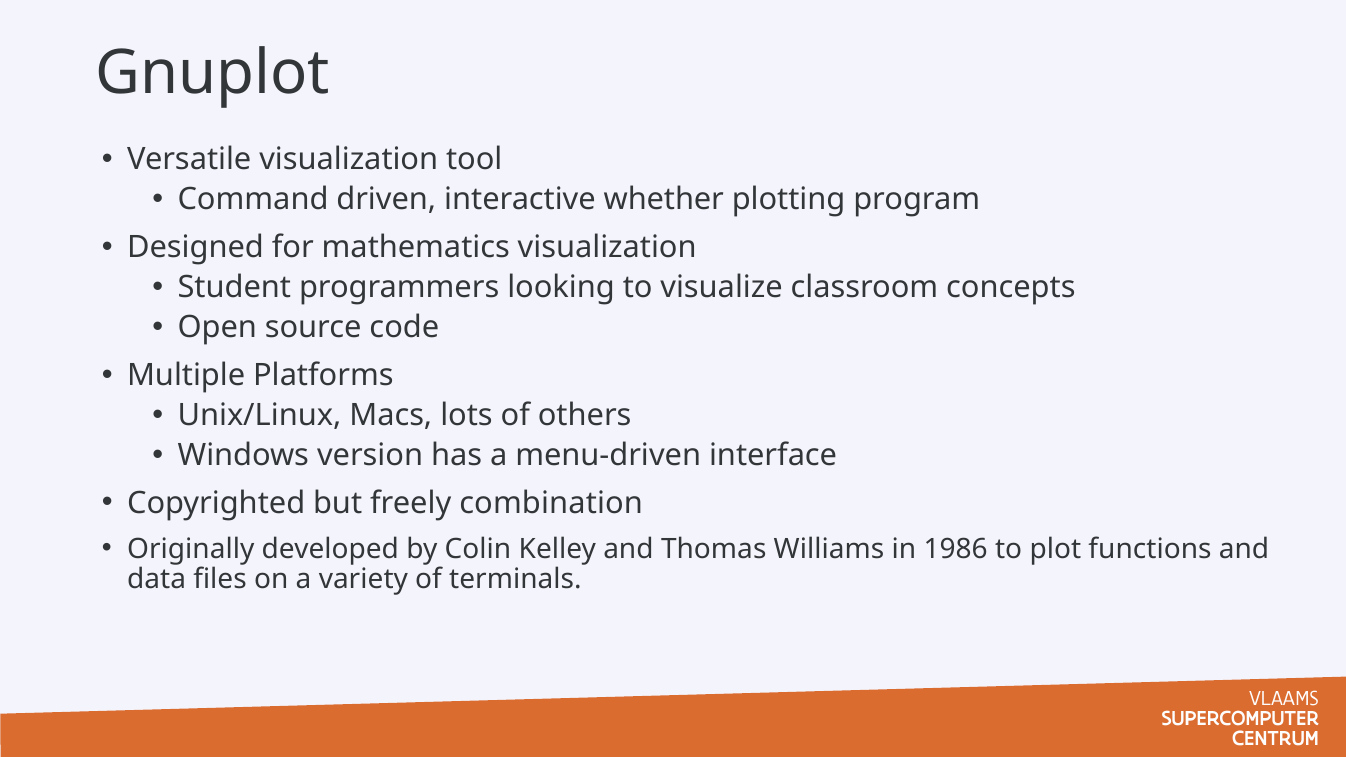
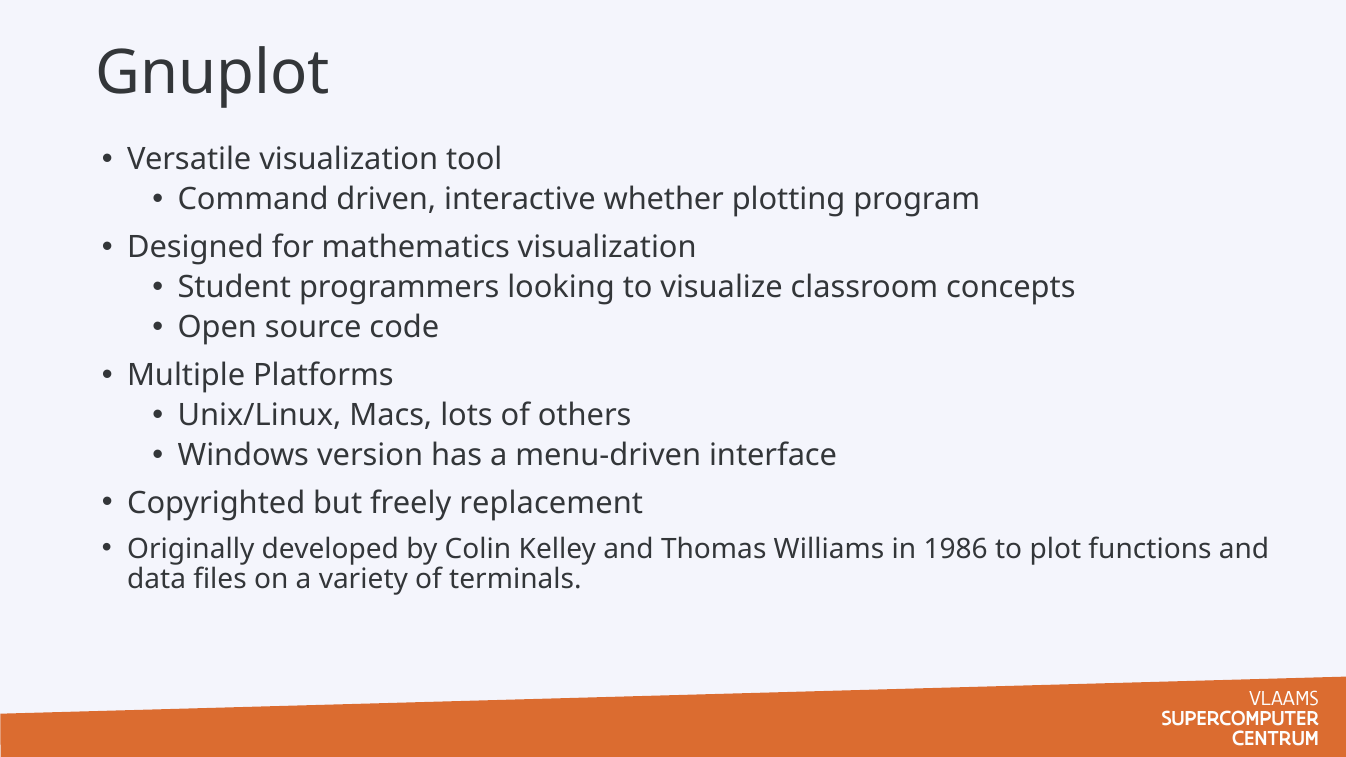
combination: combination -> replacement (551, 503)
